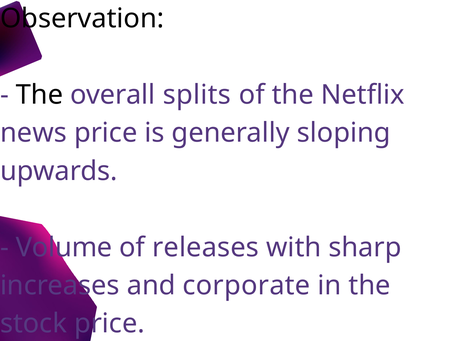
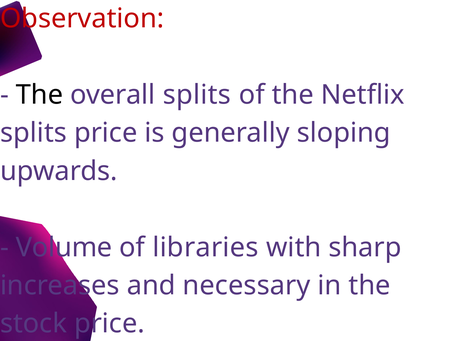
Observation colour: black -> red (82, 19)
news: news -> splits (33, 133)
releases: releases -> libraries (206, 248)
corporate: corporate -> necessary (247, 286)
